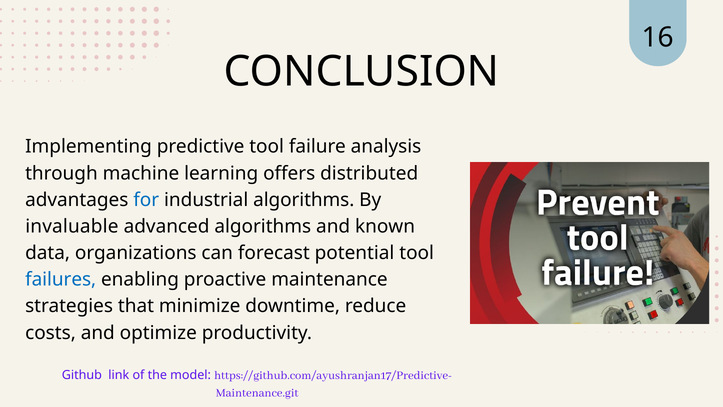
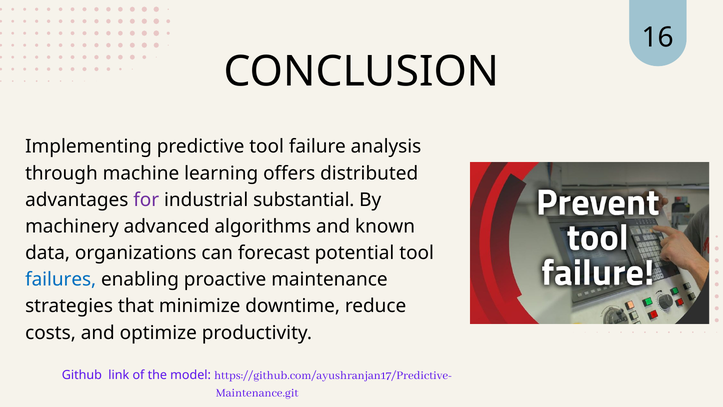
for colour: blue -> purple (146, 200)
industrial algorithms: algorithms -> substantial (304, 200)
invaluable: invaluable -> machinery (72, 226)
